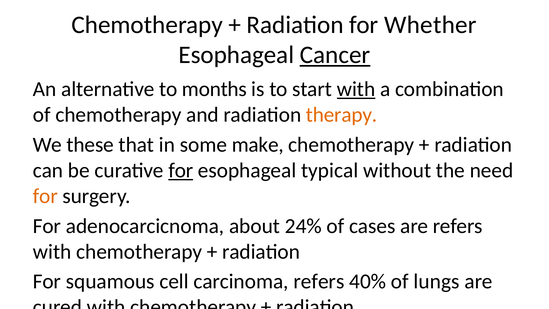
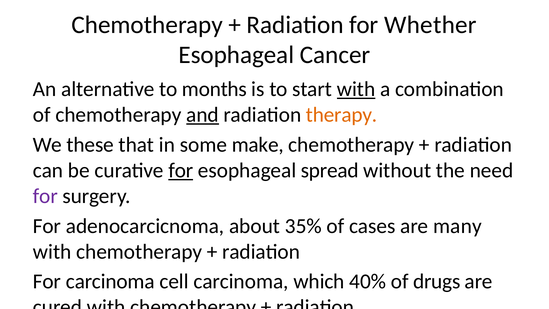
Cancer underline: present -> none (335, 55)
and underline: none -> present (203, 115)
typical: typical -> spread (330, 170)
for colour: orange -> purple (45, 196)
24%: 24% -> 35% (303, 226)
are refers: refers -> many (457, 226)
For squamous: squamous -> carcinoma (110, 281)
carcinoma refers: refers -> which (319, 281)
lungs: lungs -> drugs (437, 281)
